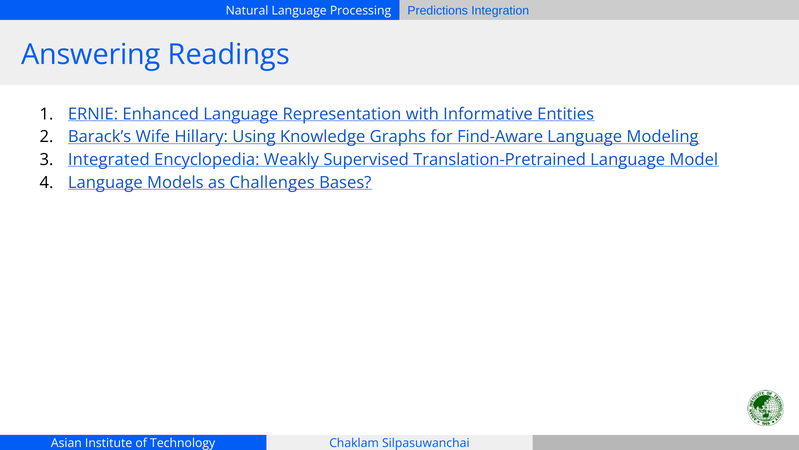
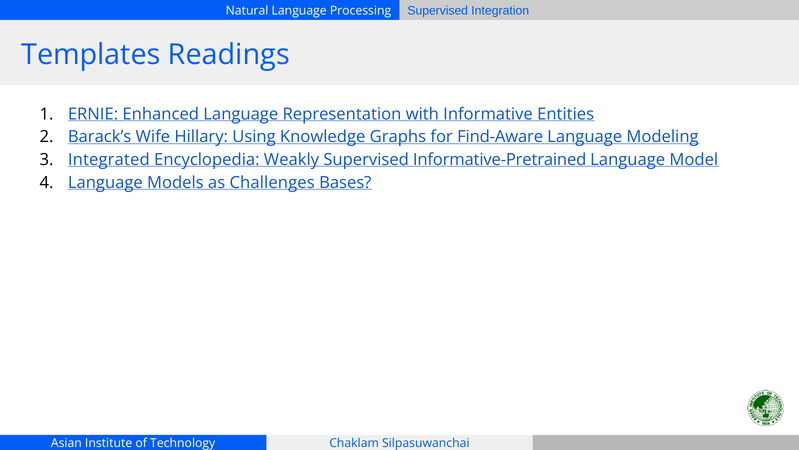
Predictions: Predictions -> Supervised (438, 11)
Answering: Answering -> Templates (91, 54)
Translation-Pretrained: Translation-Pretrained -> Informative-Pretrained (500, 160)
